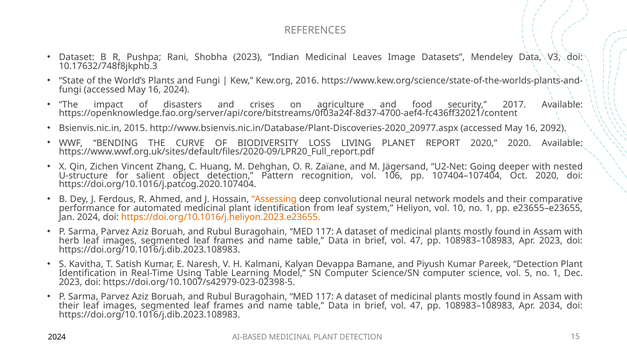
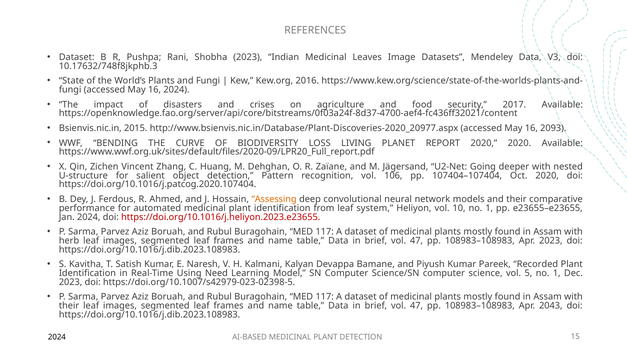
2092: 2092 -> 2093 (553, 128)
https://doi.org/10.1016/j.heliyon.2023.e23655 colour: orange -> red (221, 217)
Pareek Detection: Detection -> Recorded (536, 264)
Using Table: Table -> Need (216, 273)
2034: 2034 -> 2043 (551, 306)
